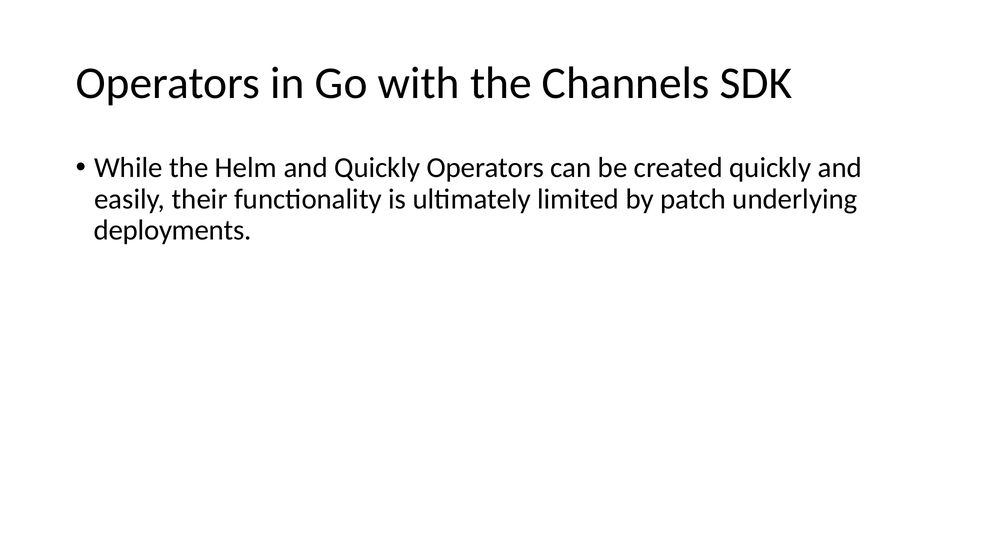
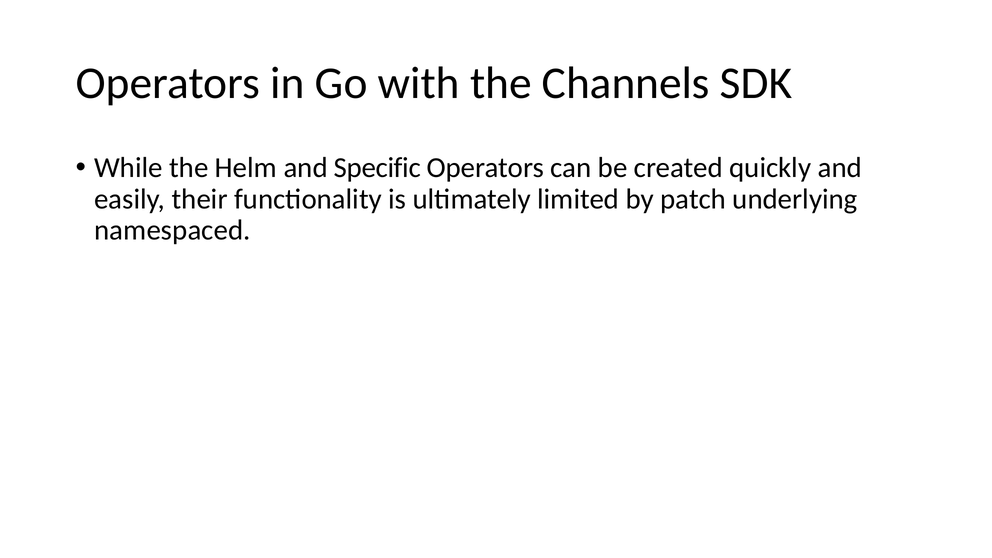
and Quickly: Quickly -> Specific (377, 168)
deployments: deployments -> namespaced (172, 230)
